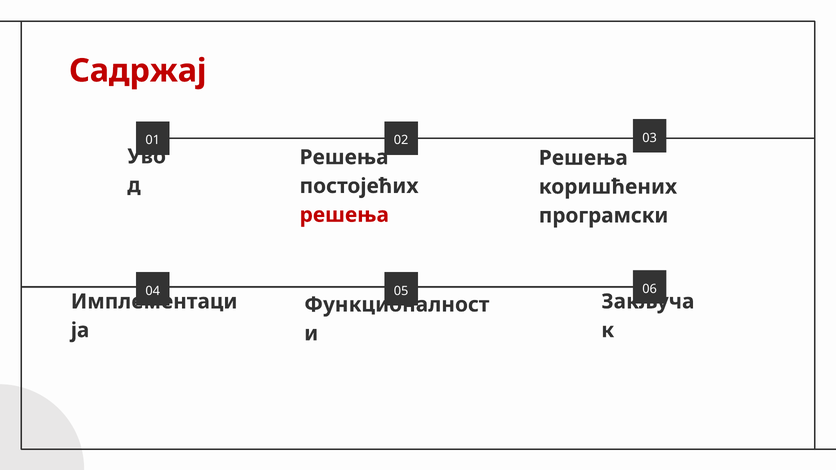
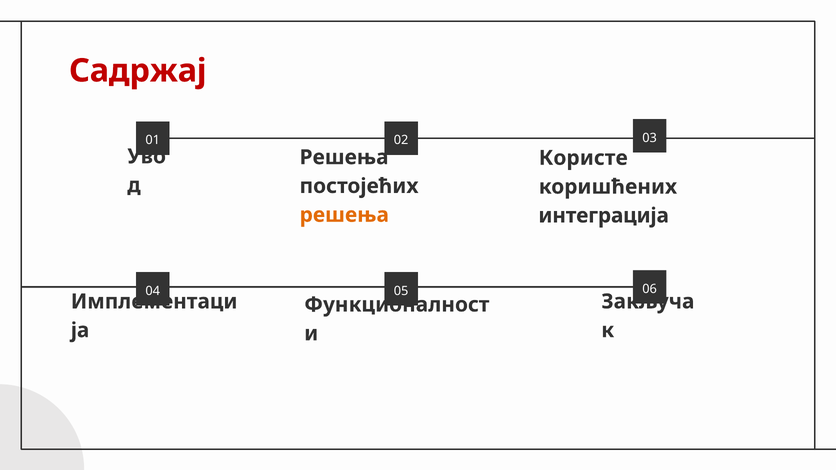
Решења: Решења -> Користе (583, 158)
решења colour: red -> orange (344, 215)
програмски: програмски -> интеграција (604, 216)
